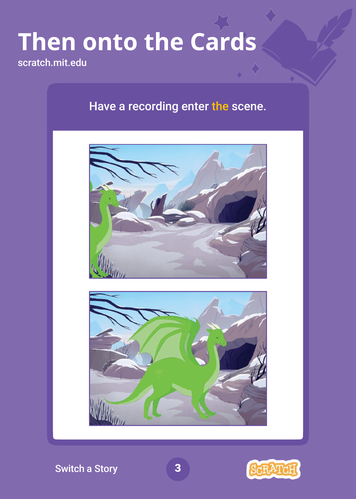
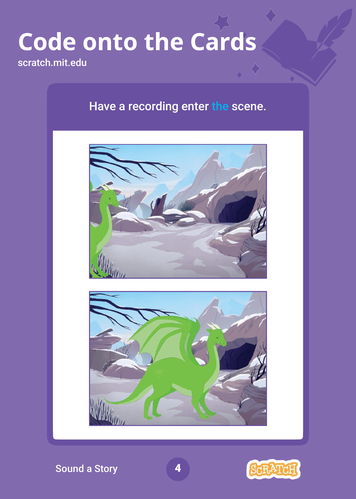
Then: Then -> Code (47, 42)
the colour: yellow -> light blue (220, 106)
Switch: Switch -> Sound (70, 468)
3: 3 -> 4 (178, 468)
